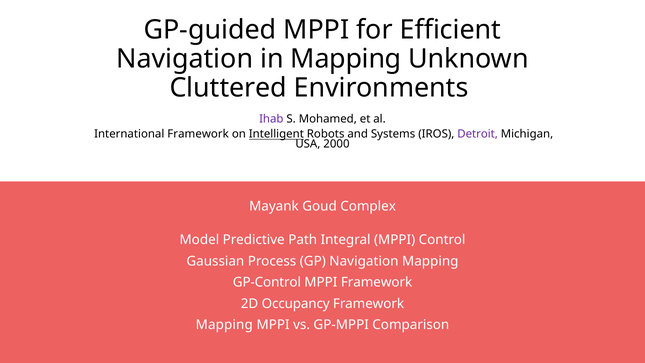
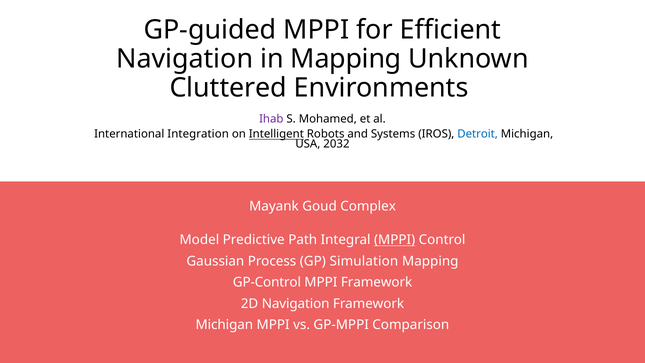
International Framework: Framework -> Integration (198, 134)
Detroit colour: purple -> blue (478, 134)
2000: 2000 -> 2032 (336, 144)
MPPI underline: none -> present (395, 240)
GP Navigation: Navigation -> Simulation (364, 261)
2D Occupancy: Occupancy -> Navigation (296, 304)
Mapping: Mapping -> Michigan (224, 325)
